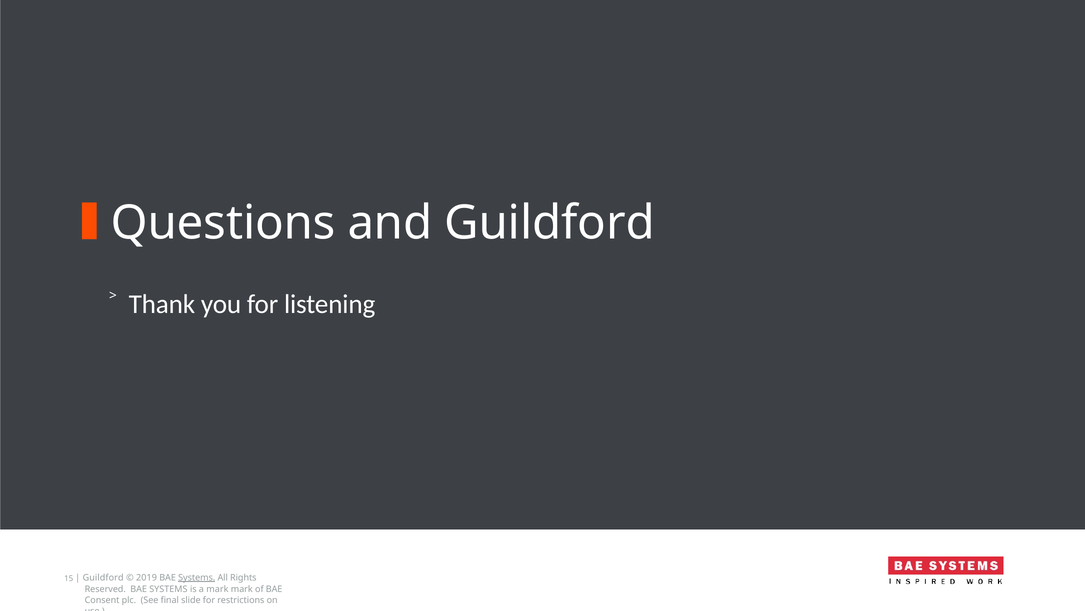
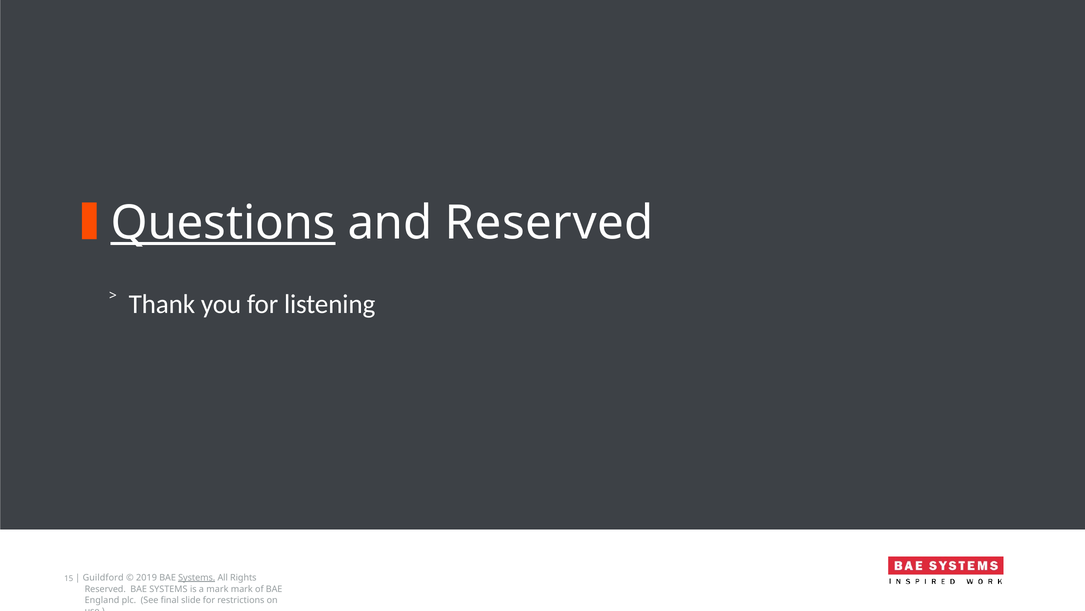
Questions underline: none -> present (223, 223)
and Guildford: Guildford -> Reserved (549, 223)
Consent: Consent -> England (102, 600)
